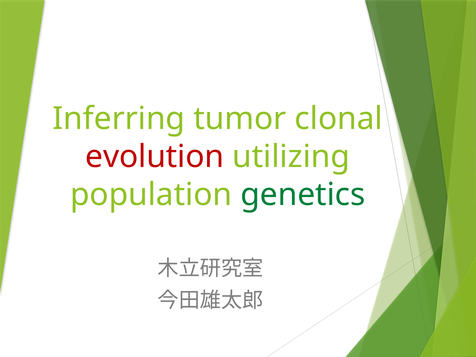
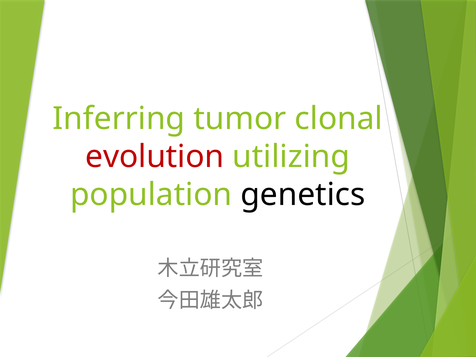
genetics colour: green -> black (303, 195)
